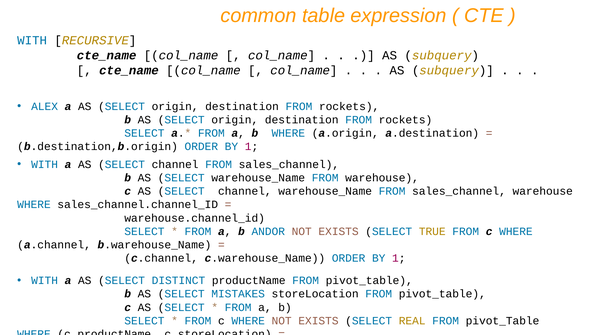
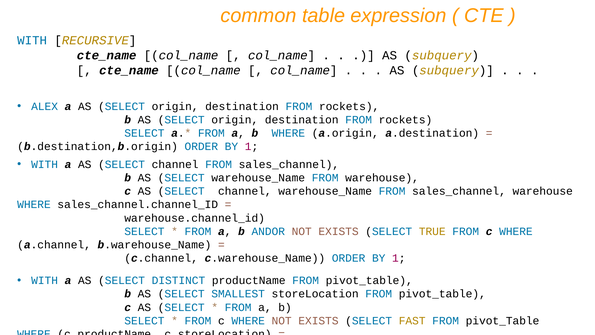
MISTAKES: MISTAKES -> SMALLEST (238, 294)
REAL: REAL -> FAST (412, 320)
